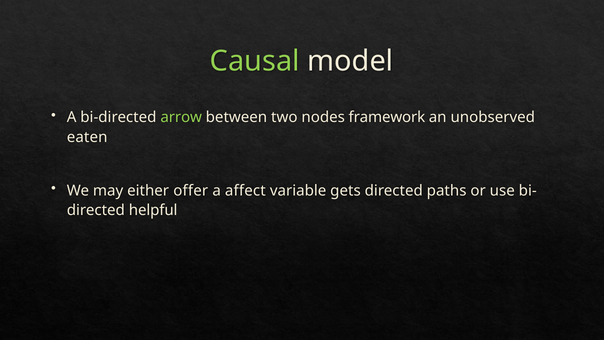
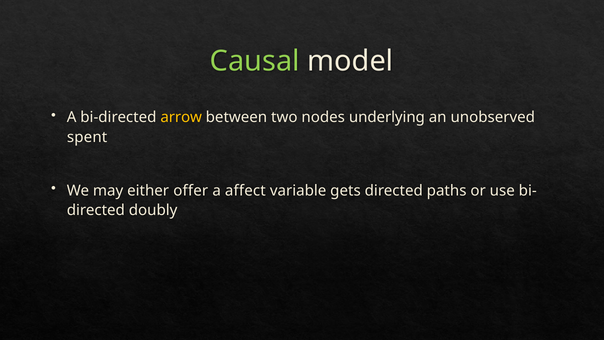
arrow colour: light green -> yellow (181, 117)
framework: framework -> underlying (387, 117)
eaten: eaten -> spent (87, 137)
helpful: helpful -> doubly (153, 210)
